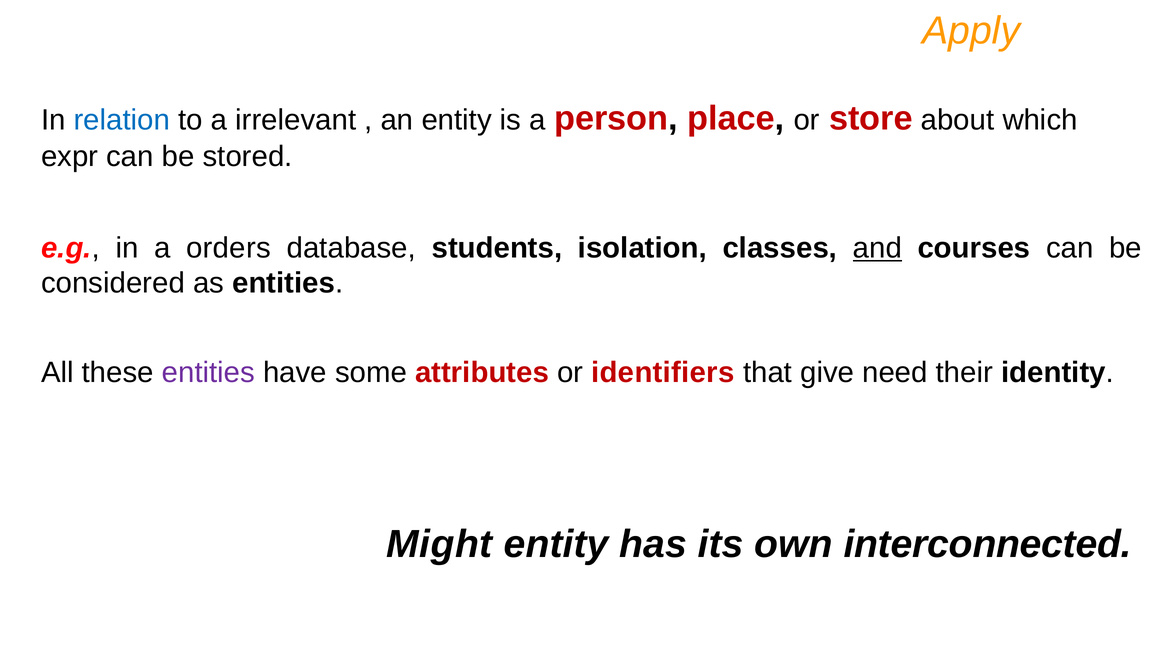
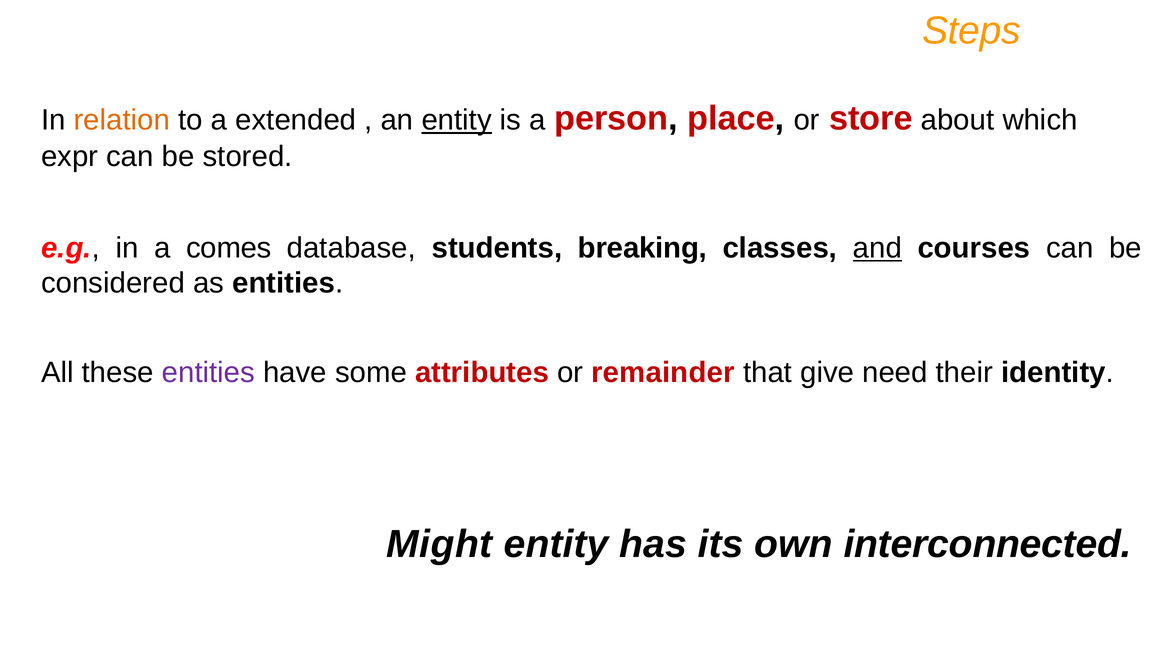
Apply: Apply -> Steps (971, 31)
relation colour: blue -> orange (122, 120)
irrelevant: irrelevant -> extended (296, 120)
entity underline: none -> present (457, 120)
orders: orders -> comes (229, 248)
isolation: isolation -> breaking (643, 248)
identifiers: identifiers -> remainder (663, 373)
